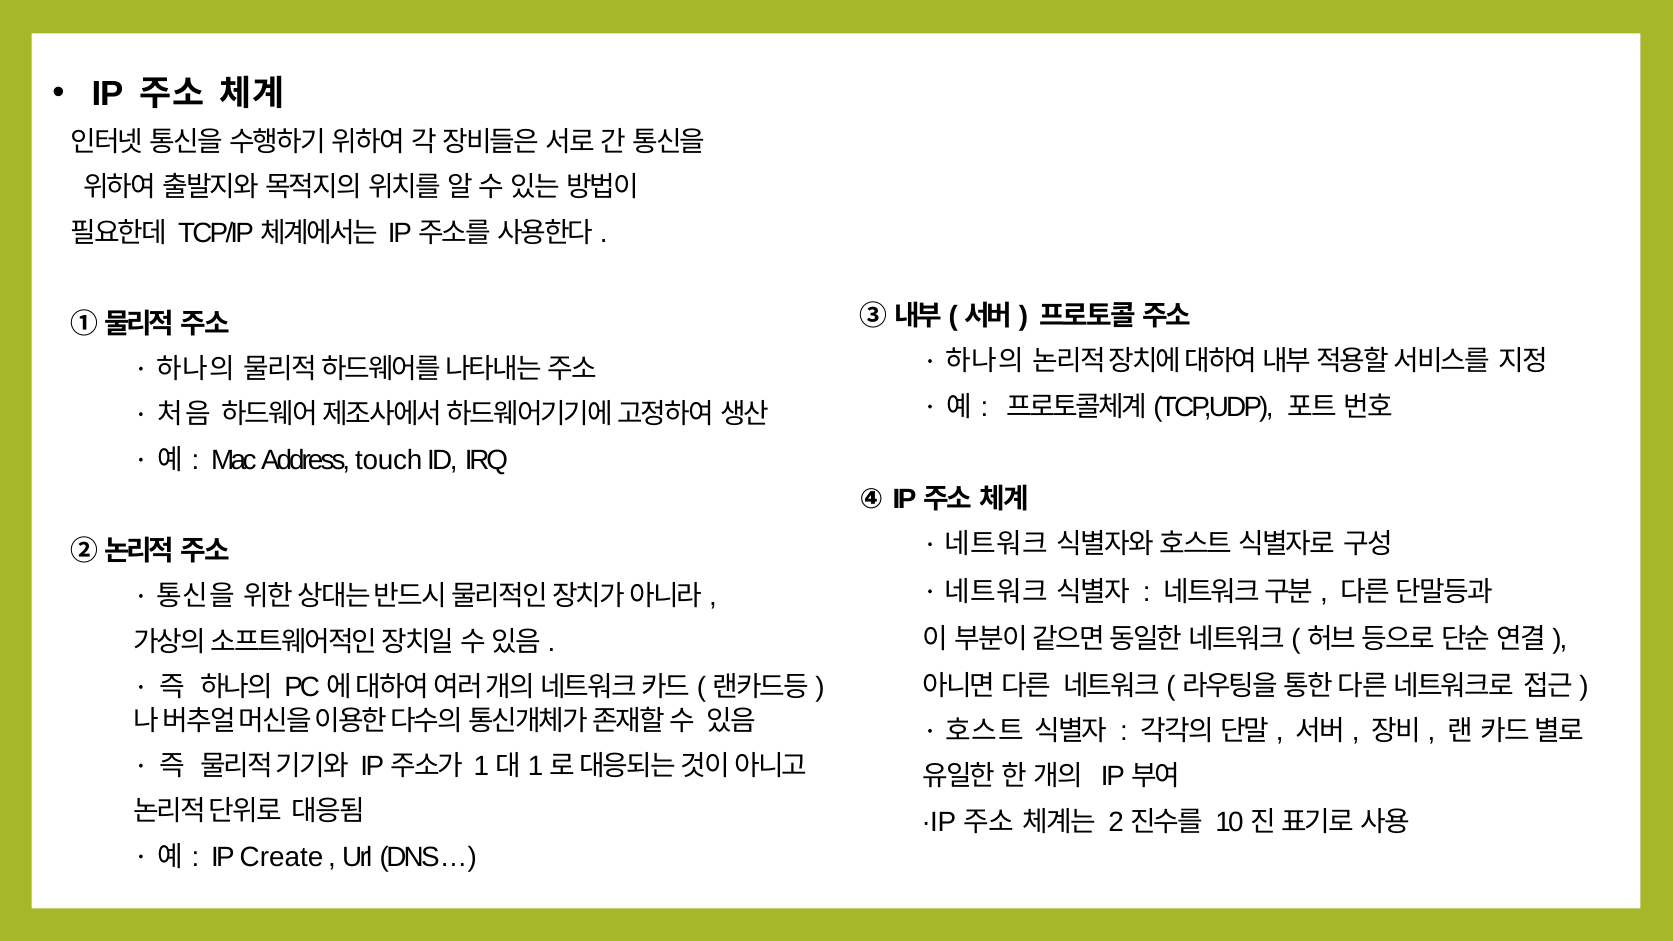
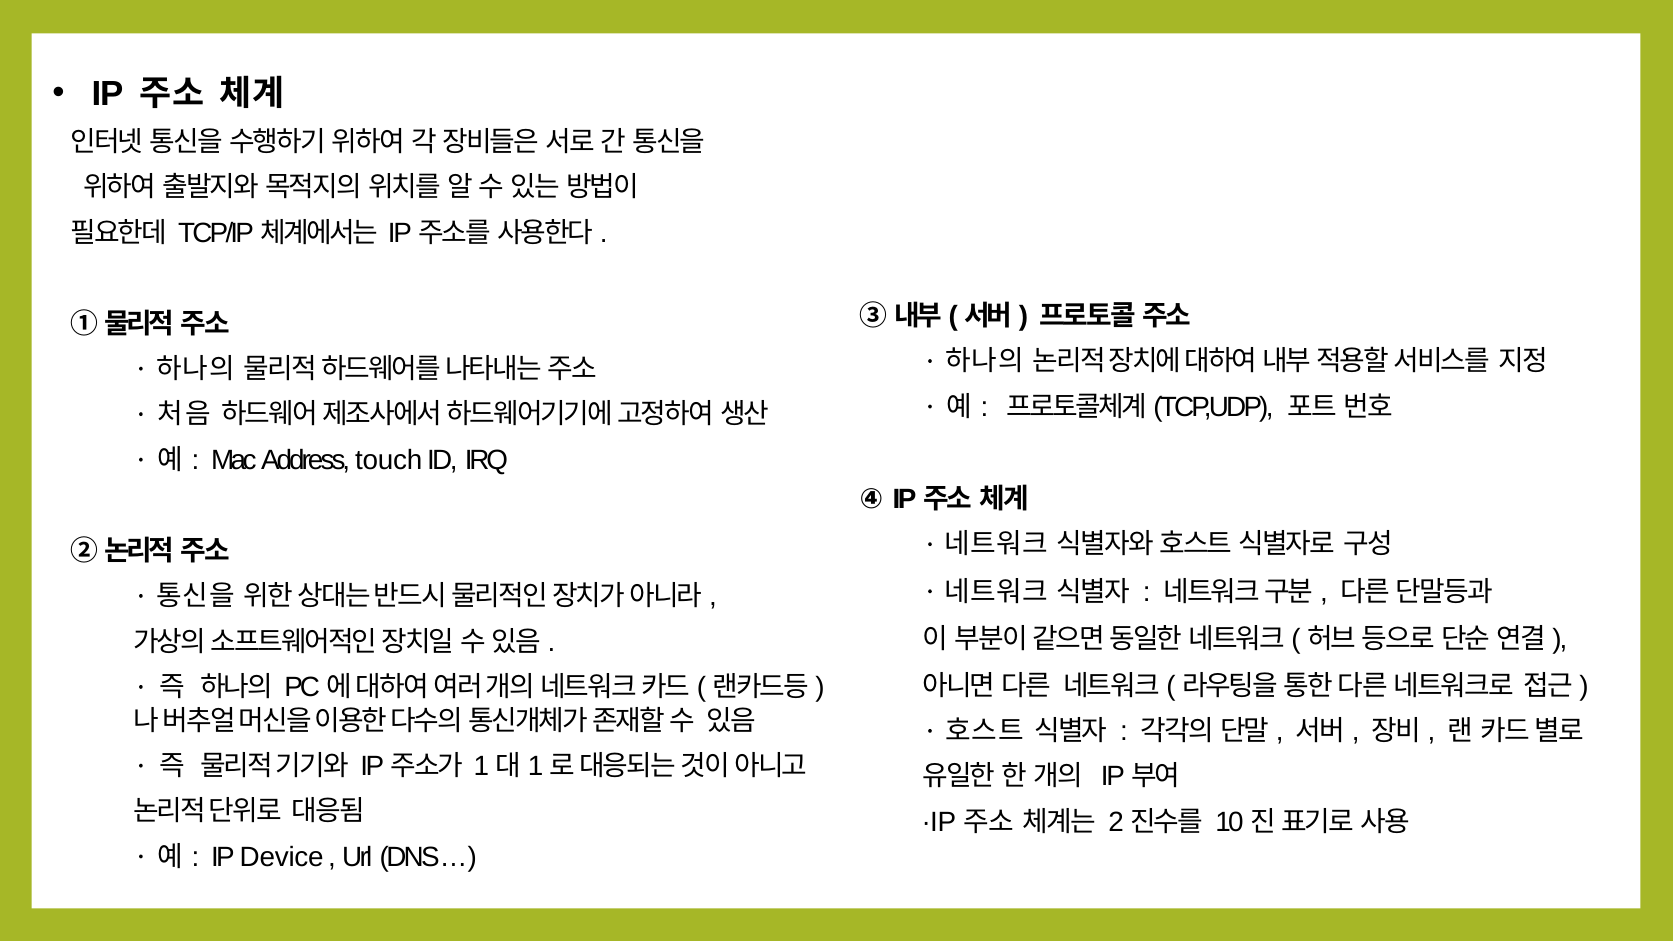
Create: Create -> Device (282, 857)
